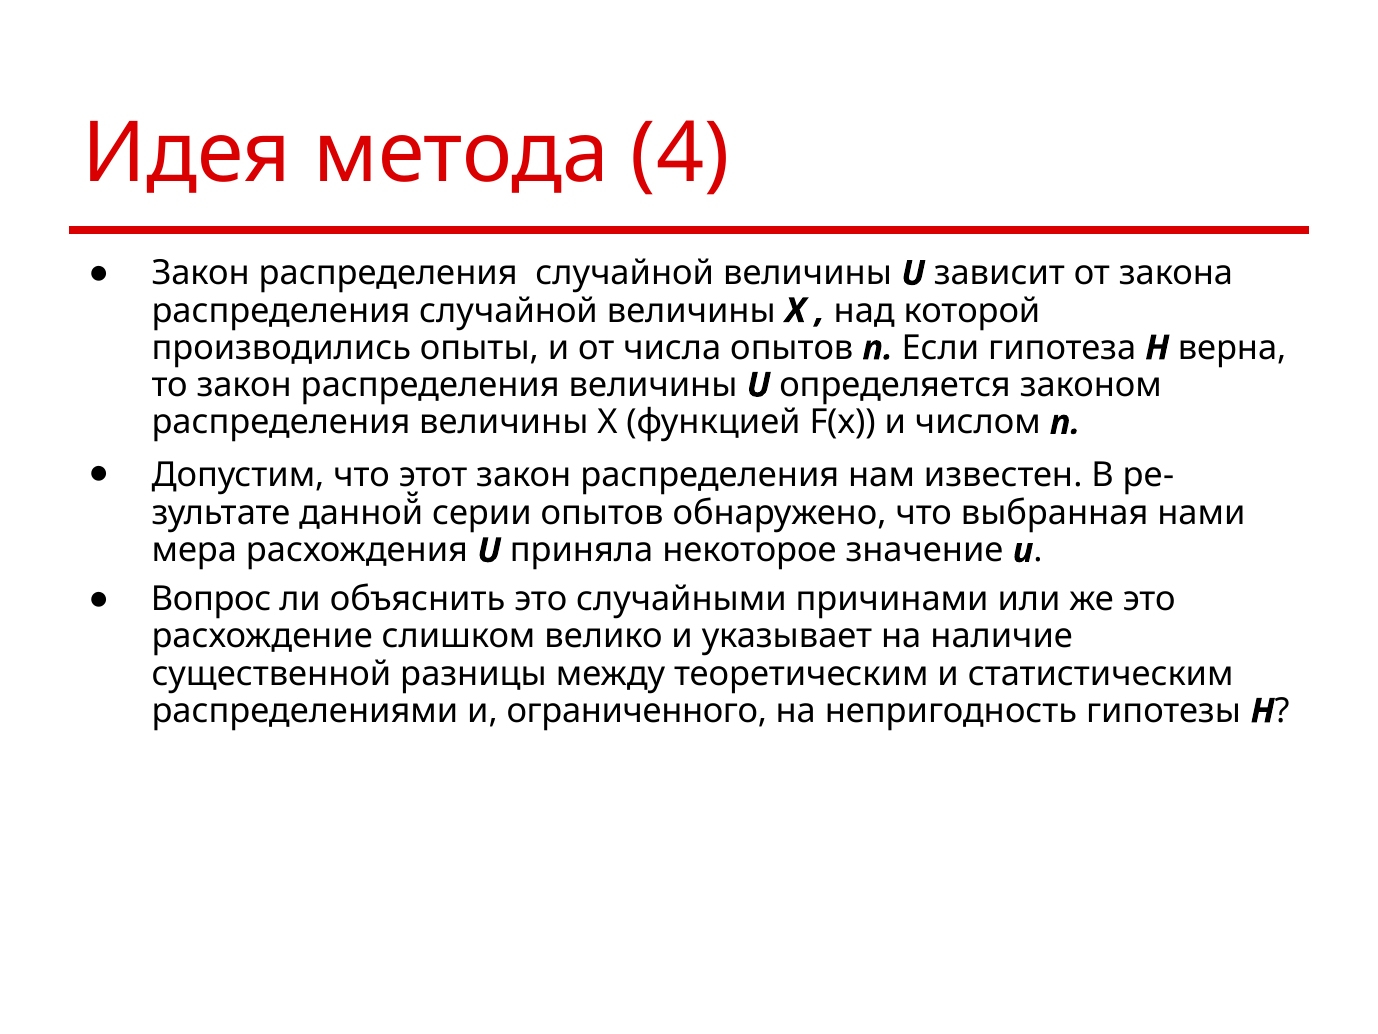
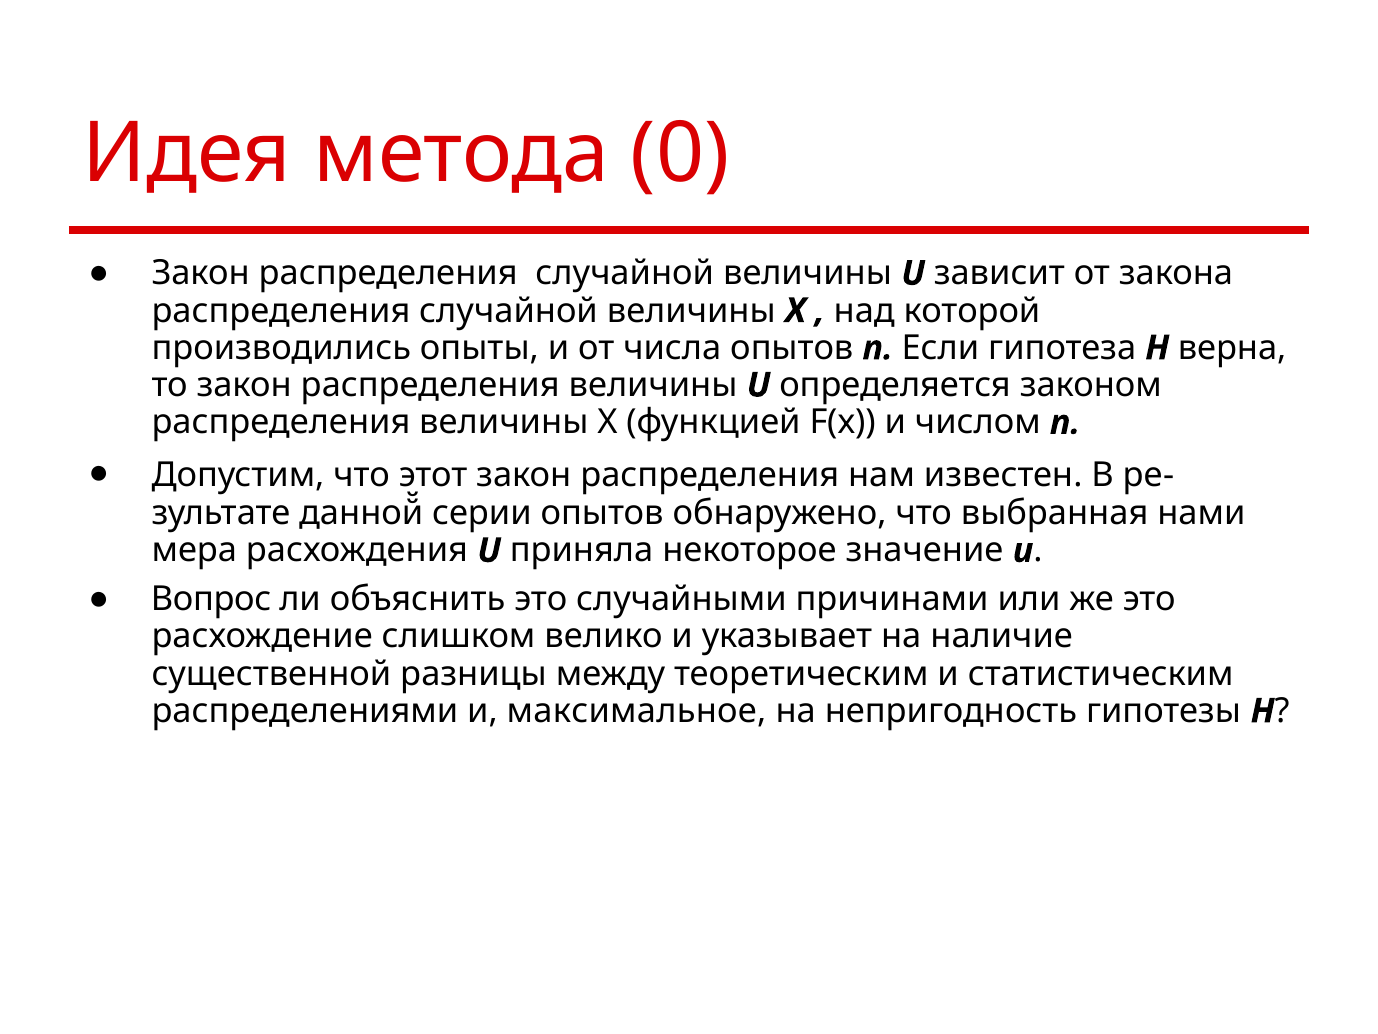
4: 4 -> 0 (680, 154)
ограниченного: ограниченного -> максимальное (637, 711)
